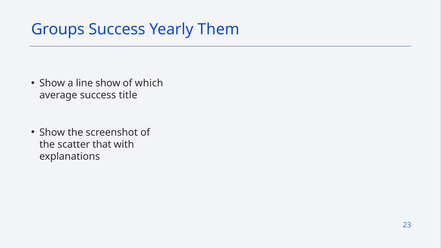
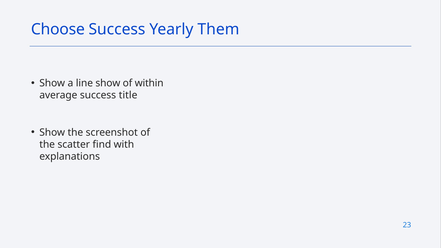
Groups: Groups -> Choose (58, 29)
which: which -> within (149, 83)
that: that -> find (102, 145)
